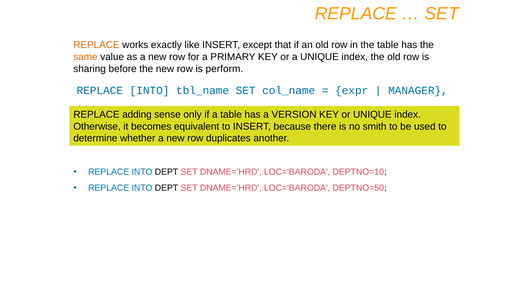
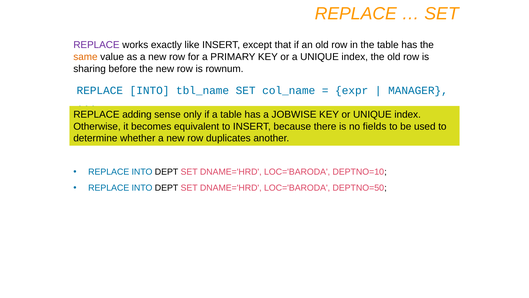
REPLACE colour: orange -> purple (96, 45)
perform: perform -> rownum (224, 69)
VERSION: VERSION -> JOBWISE (294, 114)
smith: smith -> fields (375, 126)
